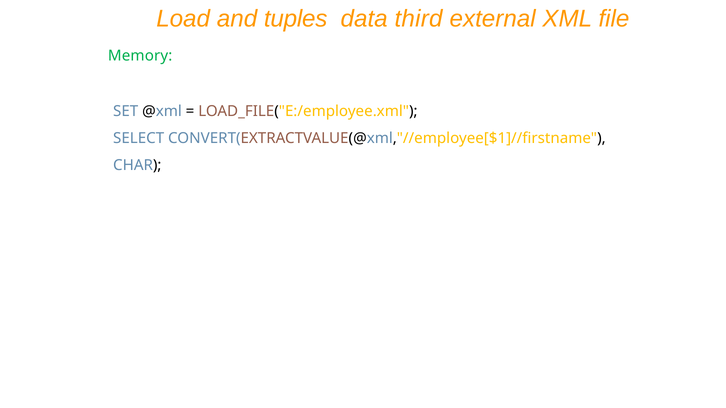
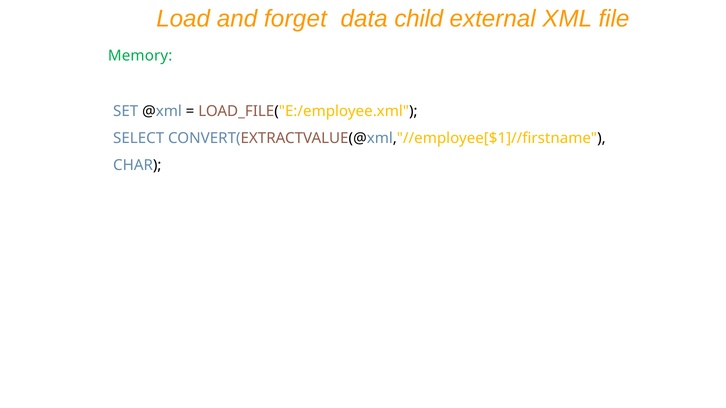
tuples: tuples -> forget (295, 19)
third: third -> child (419, 19)
